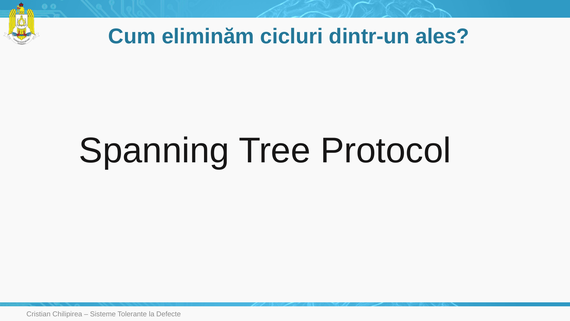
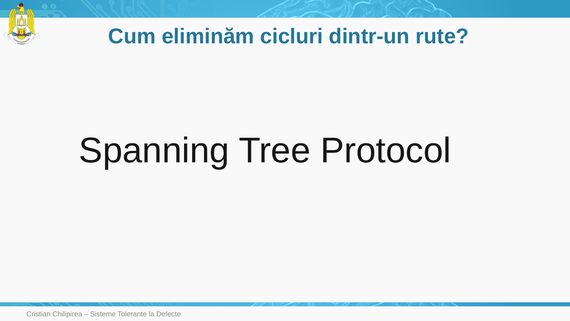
ales: ales -> rute (442, 36)
